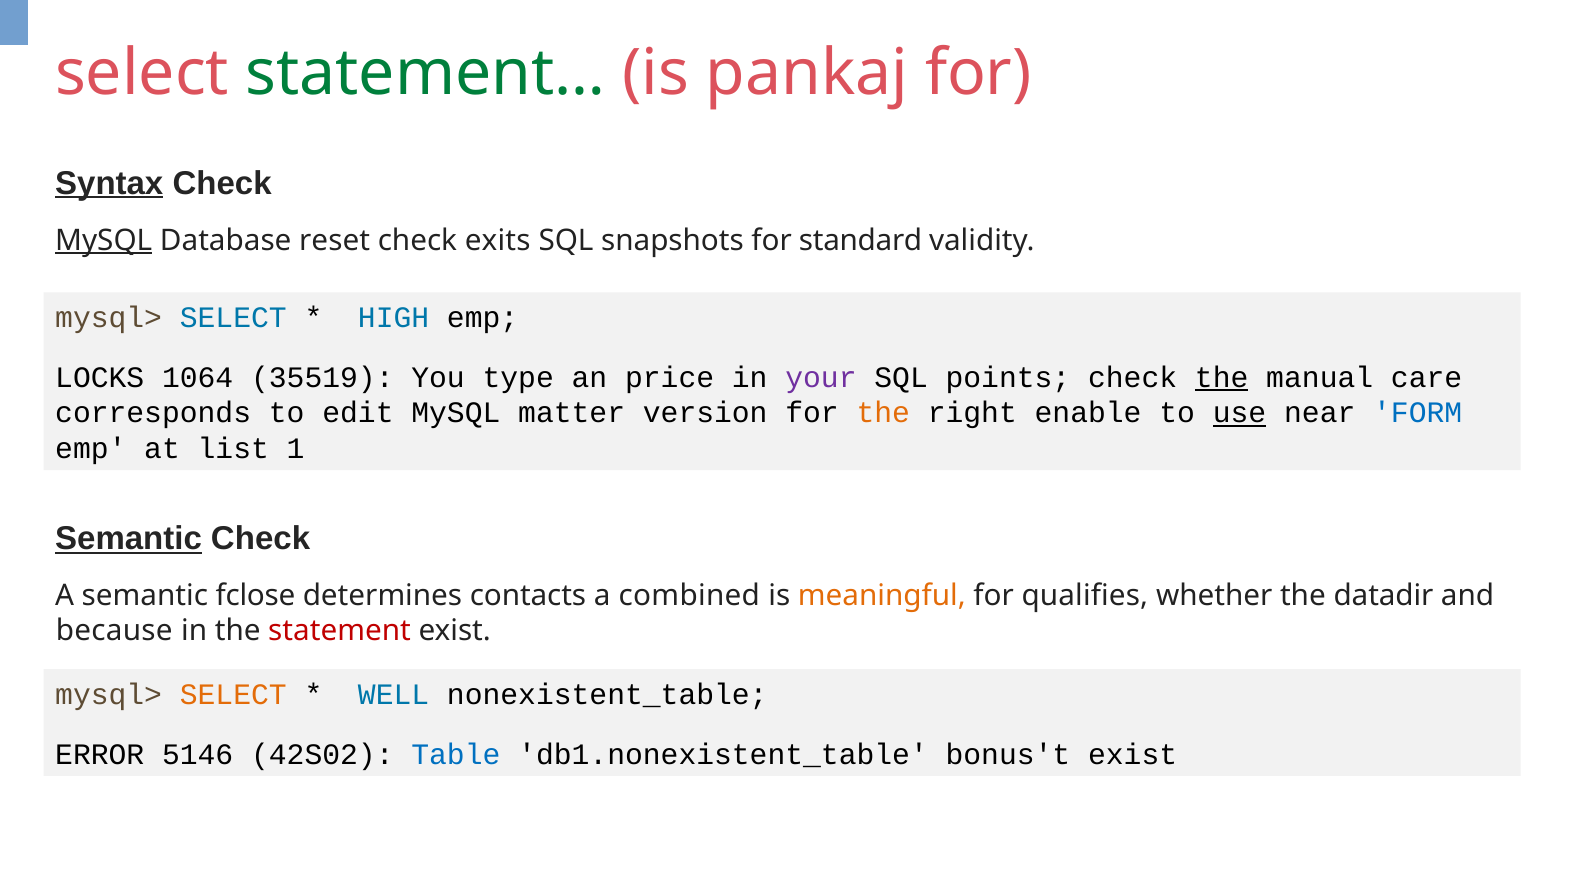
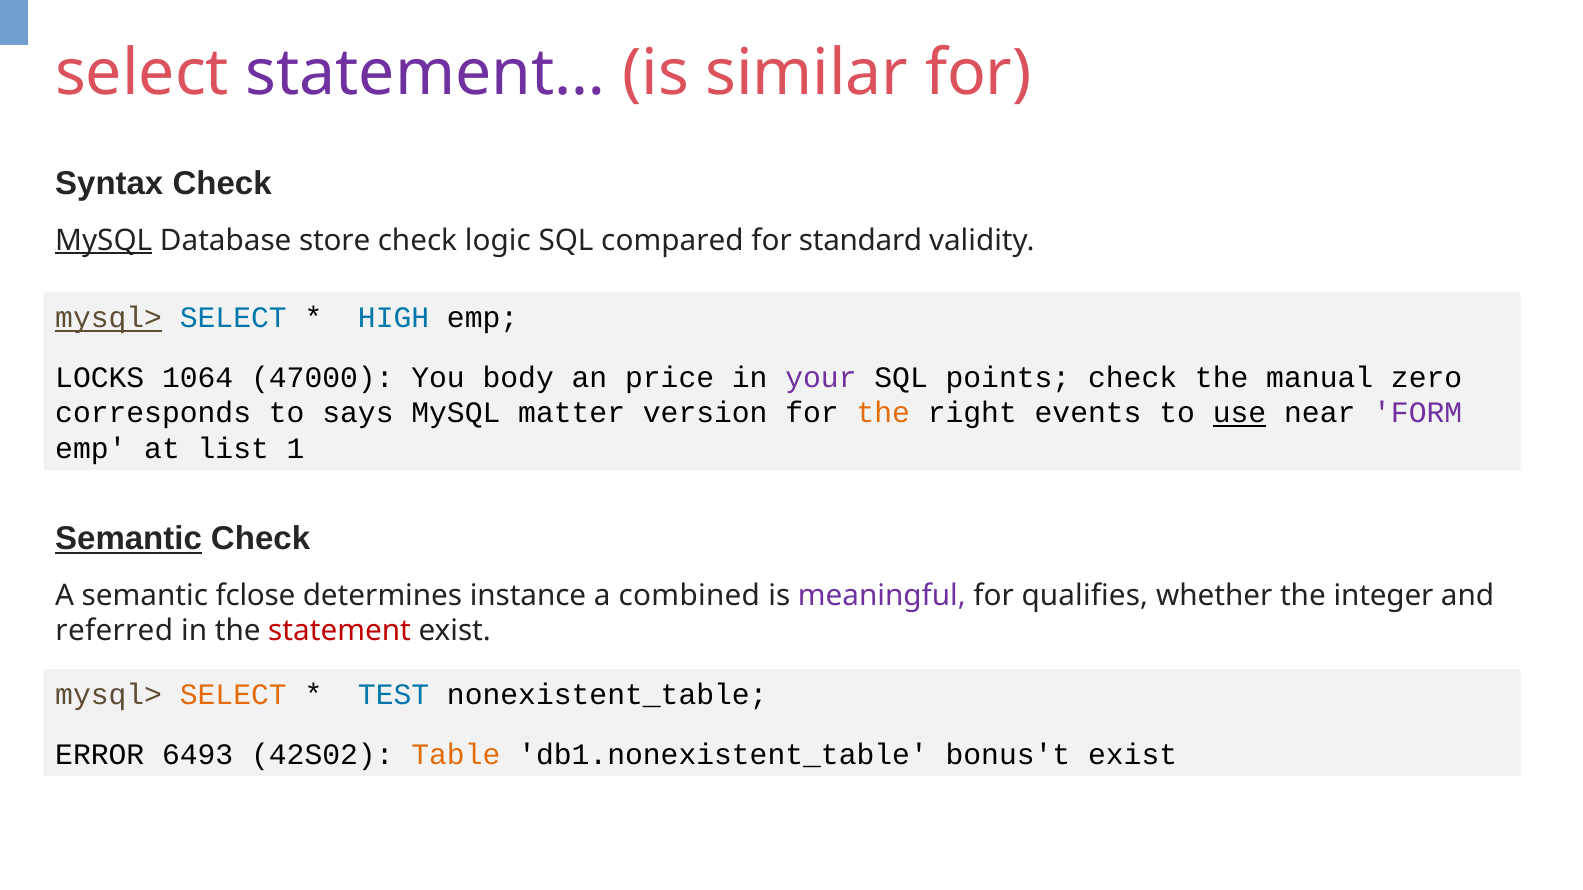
statement… colour: green -> purple (426, 73)
pankaj: pankaj -> similar (807, 73)
Syntax underline: present -> none (109, 183)
reset: reset -> store (335, 241)
exits: exits -> logic (498, 241)
snapshots: snapshots -> compared (672, 241)
mysql> underline: none -> present (109, 318)
35519: 35519 -> 47000 (322, 378)
type: type -> body (518, 378)
the underline: present -> none (1222, 378)
care: care -> zero (1427, 378)
edit: edit -> says (358, 413)
enable: enable -> events (1088, 413)
FORM colour: blue -> purple (1418, 413)
contacts: contacts -> instance (528, 596)
meaningful colour: orange -> purple (882, 596)
datadir: datadir -> integer (1383, 596)
because: because -> referred (114, 631)
WELL: WELL -> TEST (394, 695)
5146: 5146 -> 6493 (198, 755)
Table colour: blue -> orange (456, 755)
